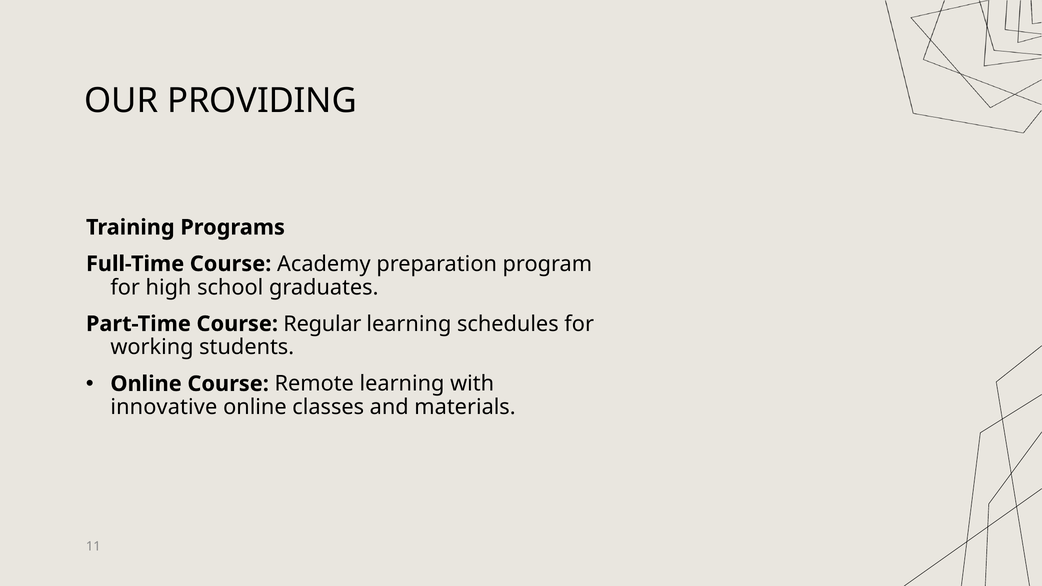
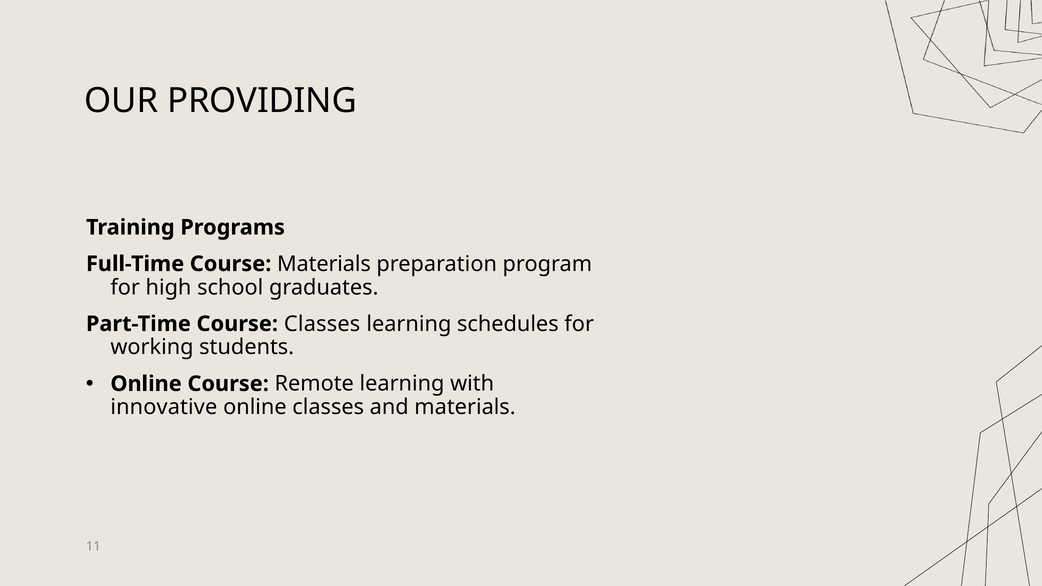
Course Academy: Academy -> Materials (324, 264)
Course Regular: Regular -> Classes (322, 324)
